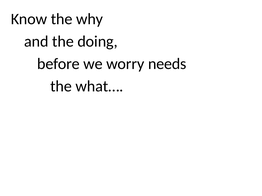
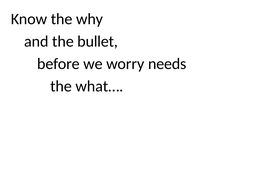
doing: doing -> bullet (98, 42)
